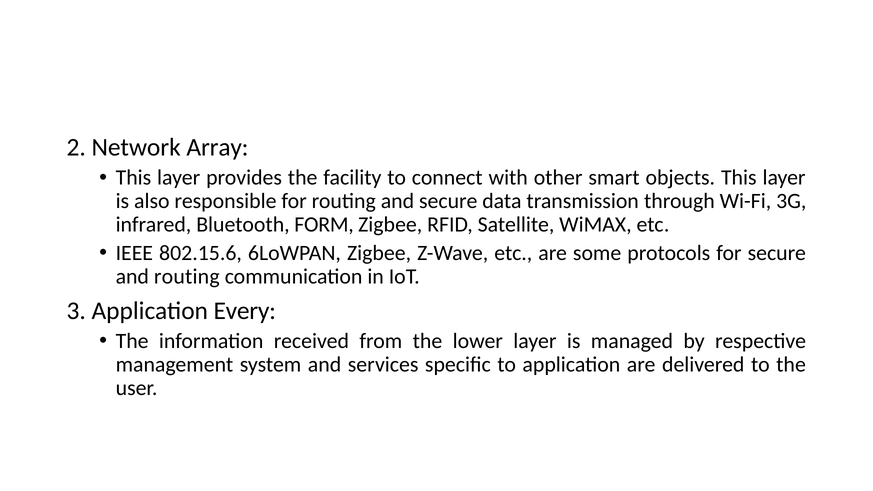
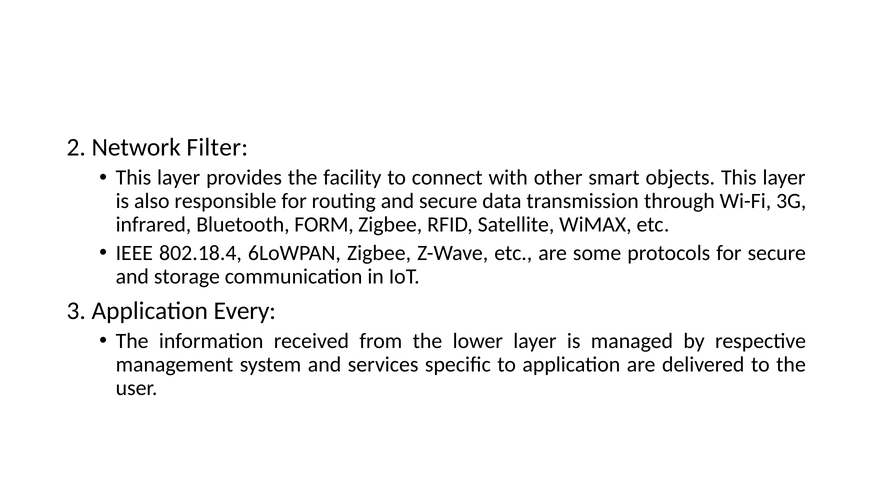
Array: Array -> Filter (217, 148)
802.15.6: 802.15.6 -> 802.18.4 (200, 253)
and routing: routing -> storage (187, 276)
